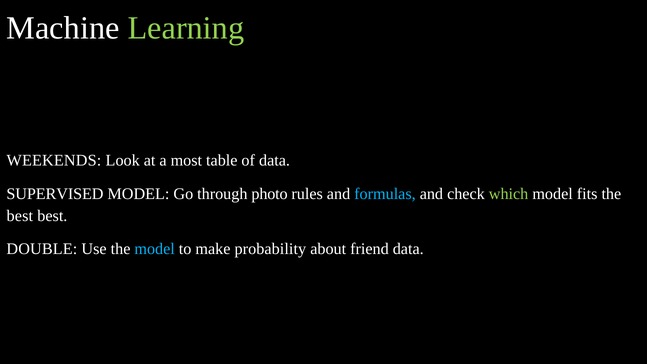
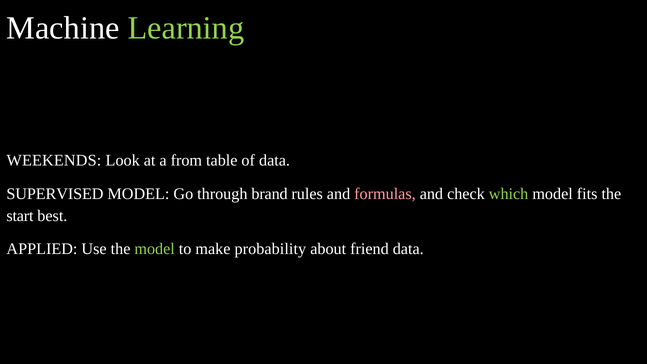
most: most -> from (186, 161)
photo: photo -> brand (270, 194)
formulas colour: light blue -> pink (385, 194)
best: best -> start (20, 216)
DOUBLE: DOUBLE -> APPLIED (42, 249)
model colour: light blue -> light green (155, 249)
